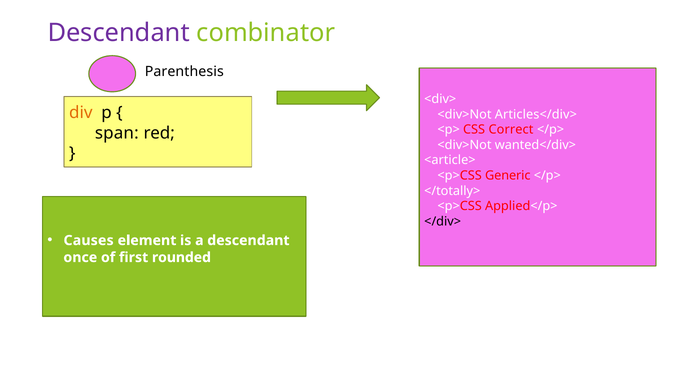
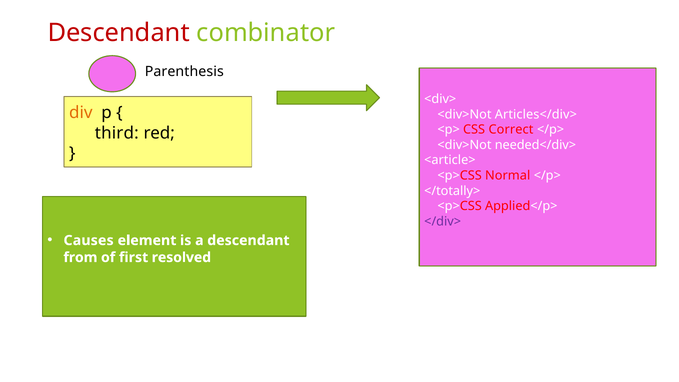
Descendant colour: purple -> red (119, 33)
span: span -> third (117, 133)
wanted</div>: wanted</div> -> needed</div> (535, 145)
Generic: Generic -> Normal (508, 175)
</div> colour: black -> purple (443, 221)
once: once -> from (80, 257)
rounded: rounded -> resolved (181, 257)
